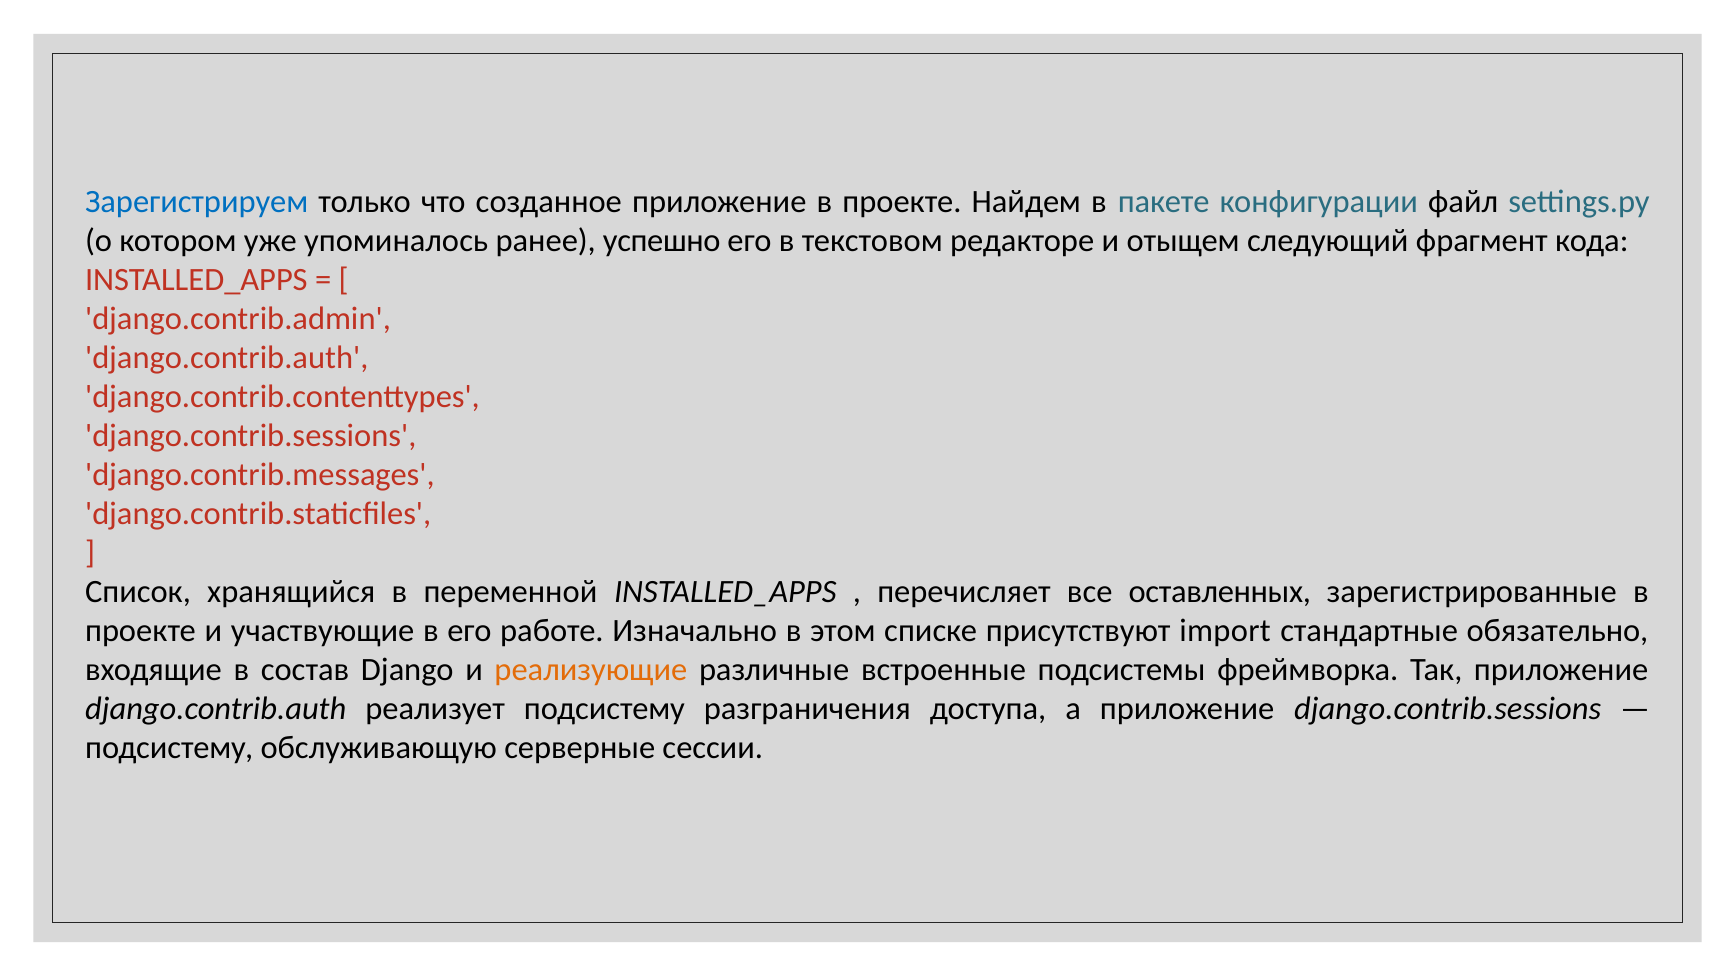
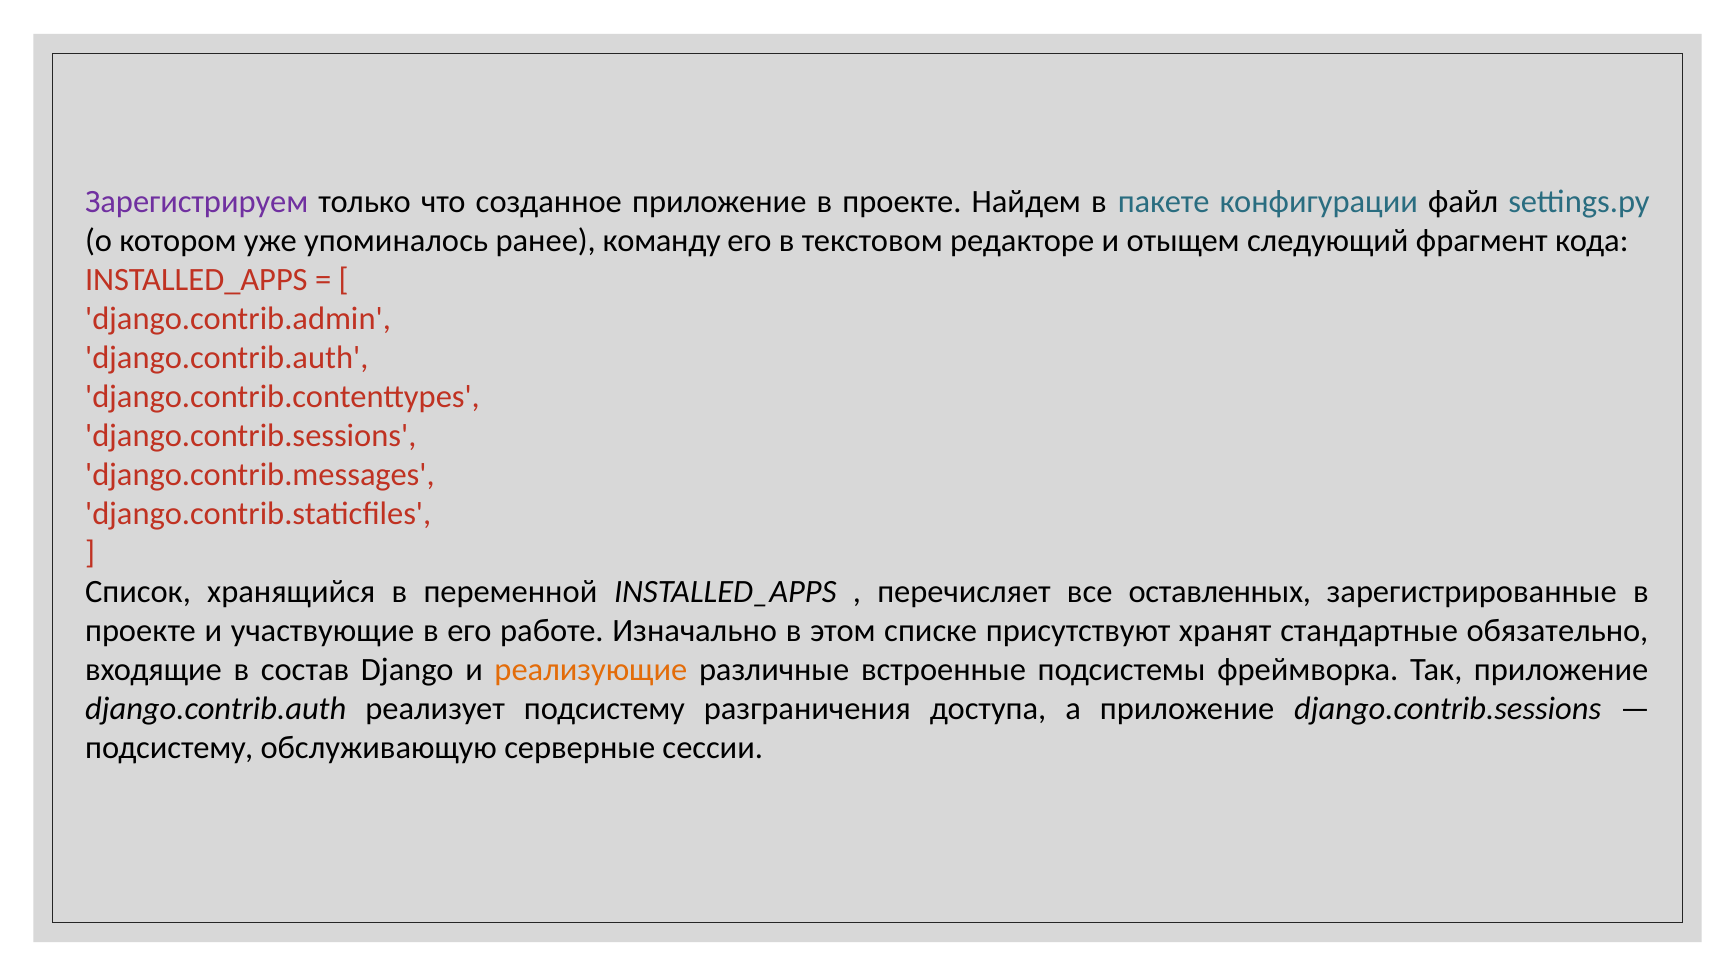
Зарегистрируем colour: blue -> purple (197, 202)
успешно: успешно -> команду (662, 241)
import: import -> хранят (1225, 631)
